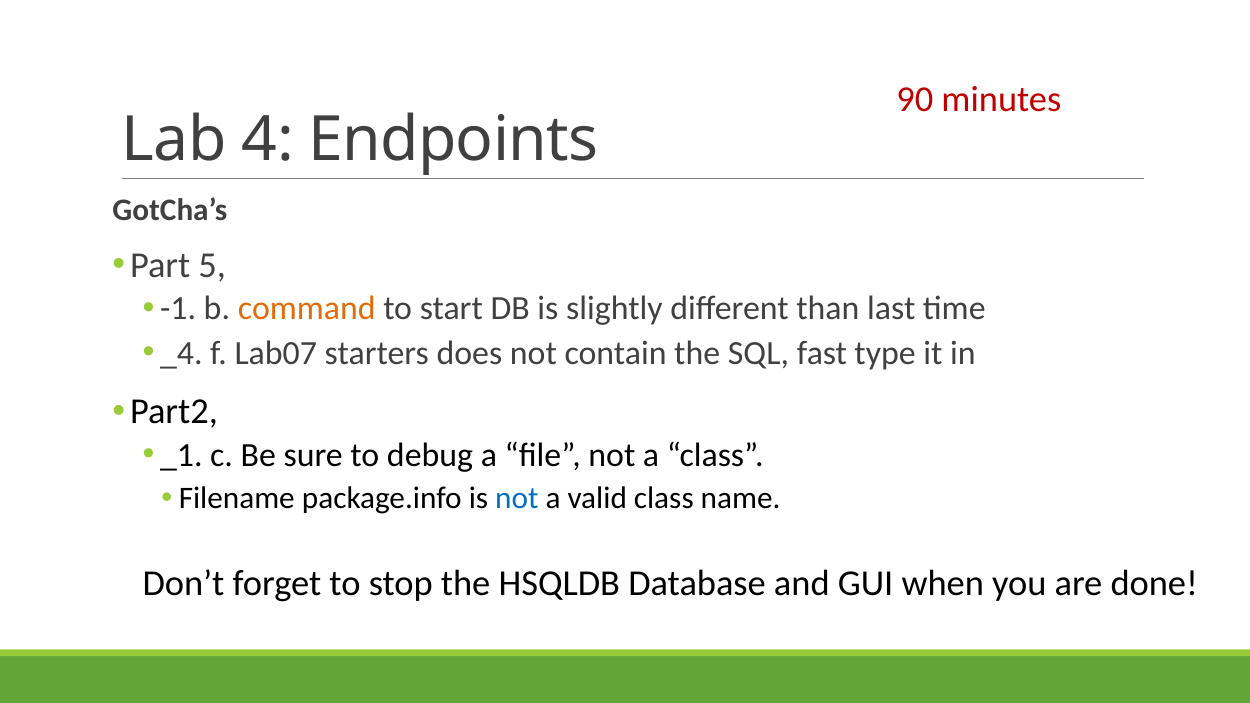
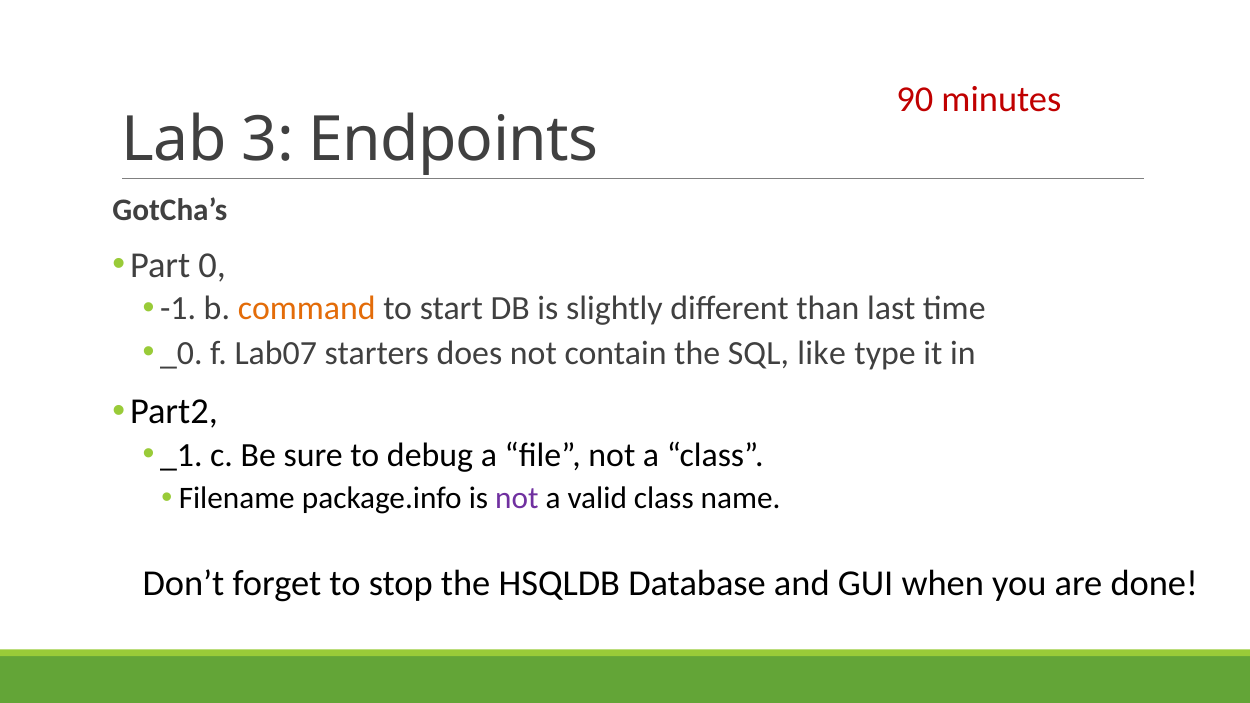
4: 4 -> 3 (268, 140)
5: 5 -> 0 (212, 265)
_4: _4 -> _0 (181, 353)
fast: fast -> like (822, 353)
not colour: blue -> purple (517, 498)
